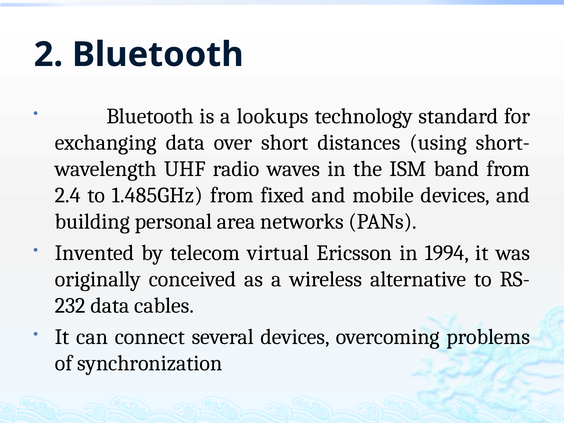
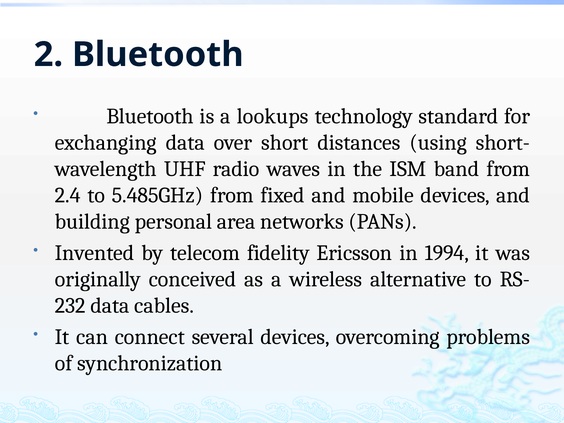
1.485GHz: 1.485GHz -> 5.485GHz (158, 195)
virtual: virtual -> fidelity (278, 253)
